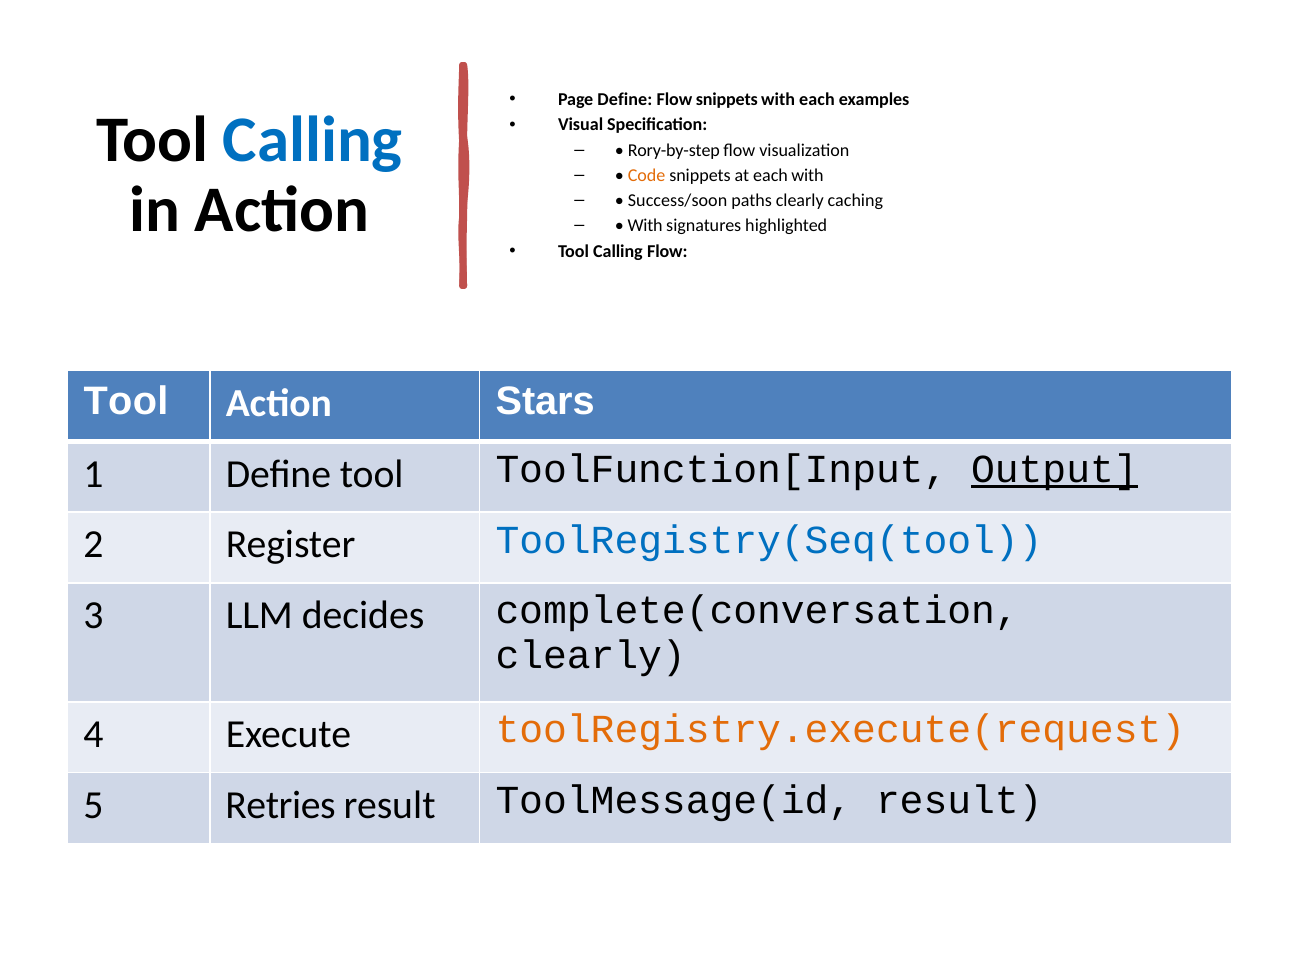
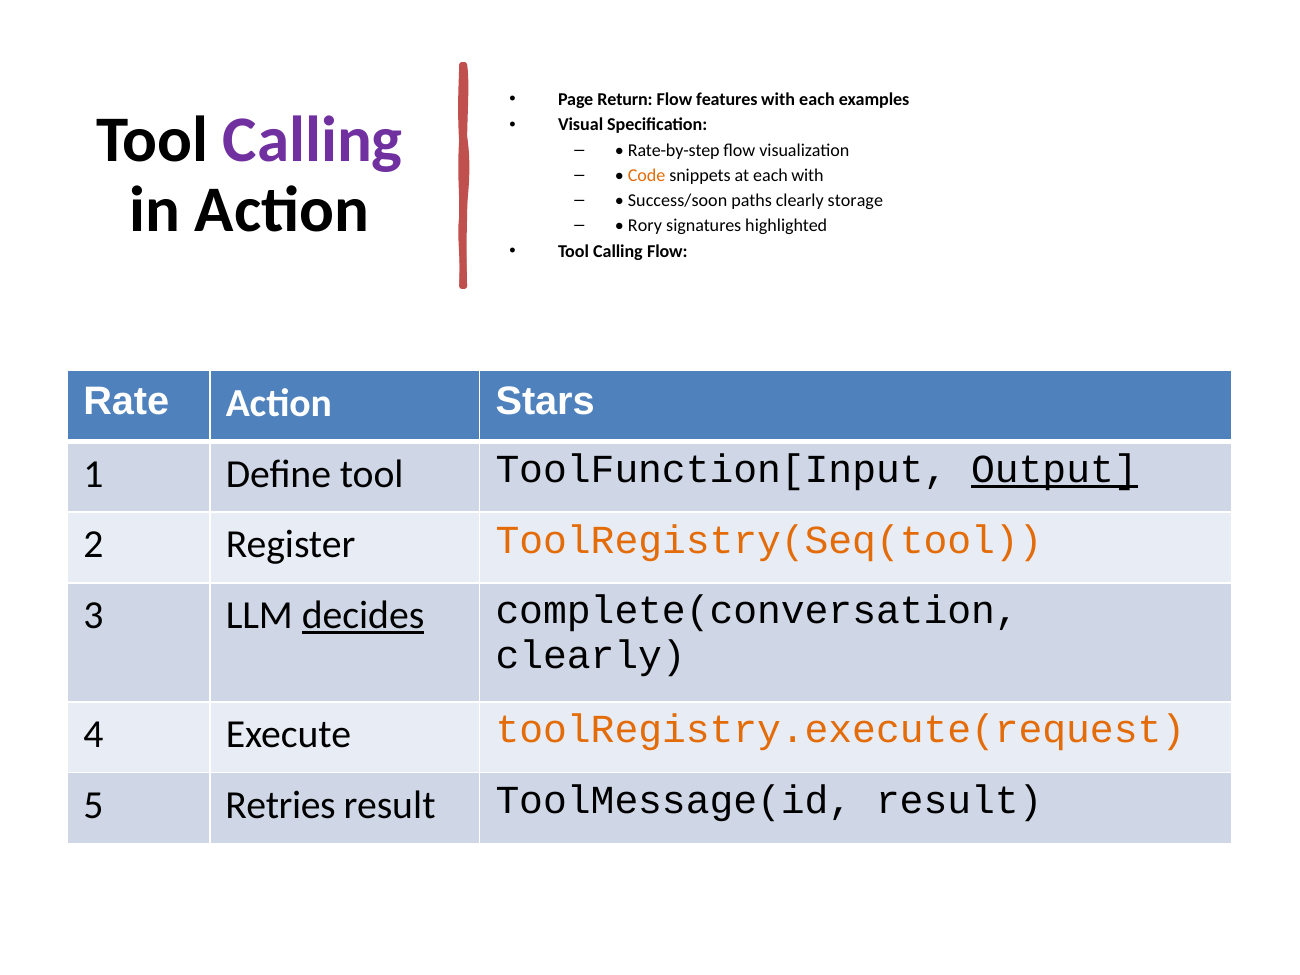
Page Define: Define -> Return (625, 99)
Flow snippets: snippets -> features (727, 99)
Calling colour: blue -> purple (313, 140)
Rory-by-step: Rory-by-step -> Rate-by-step (674, 150)
caching: caching -> storage (855, 201)
With: With -> Rory (645, 226)
Tool: Tool -> Rate (126, 402)
ToolRegistry(Seq(tool colour: blue -> orange (769, 540)
decides underline: none -> present (363, 616)
